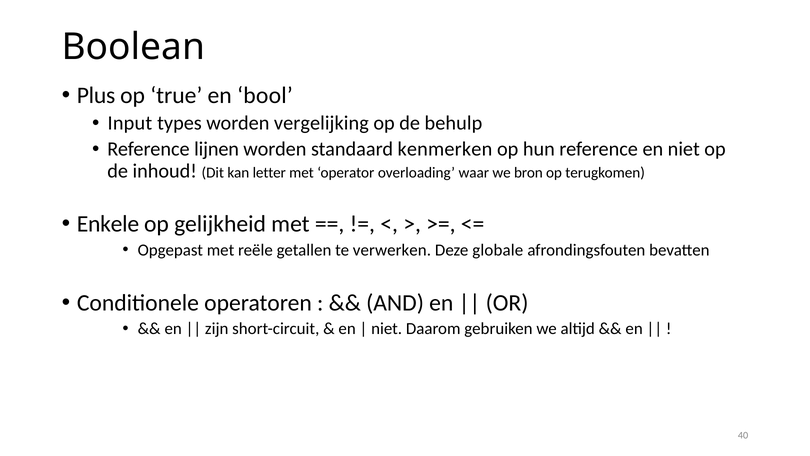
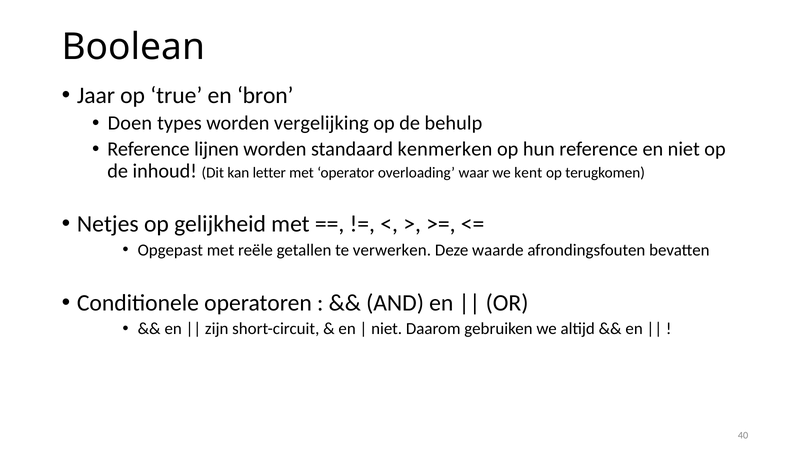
Plus: Plus -> Jaar (96, 95)
bool: bool -> bron (265, 95)
Input: Input -> Doen (130, 123)
bron: bron -> kent (528, 173)
Enkele: Enkele -> Netjes (108, 224)
globale: globale -> waarde (498, 250)
